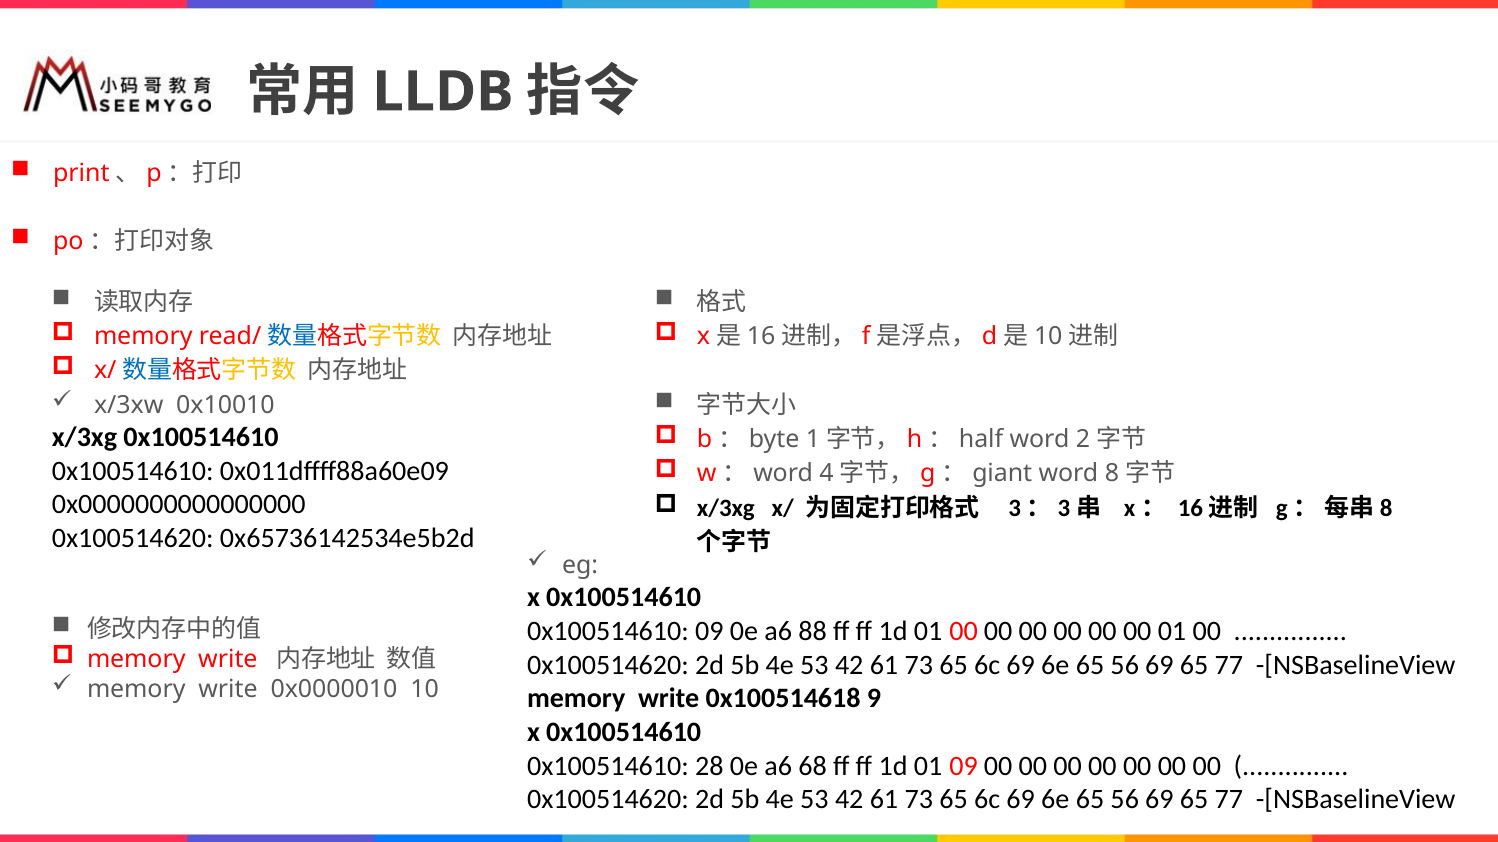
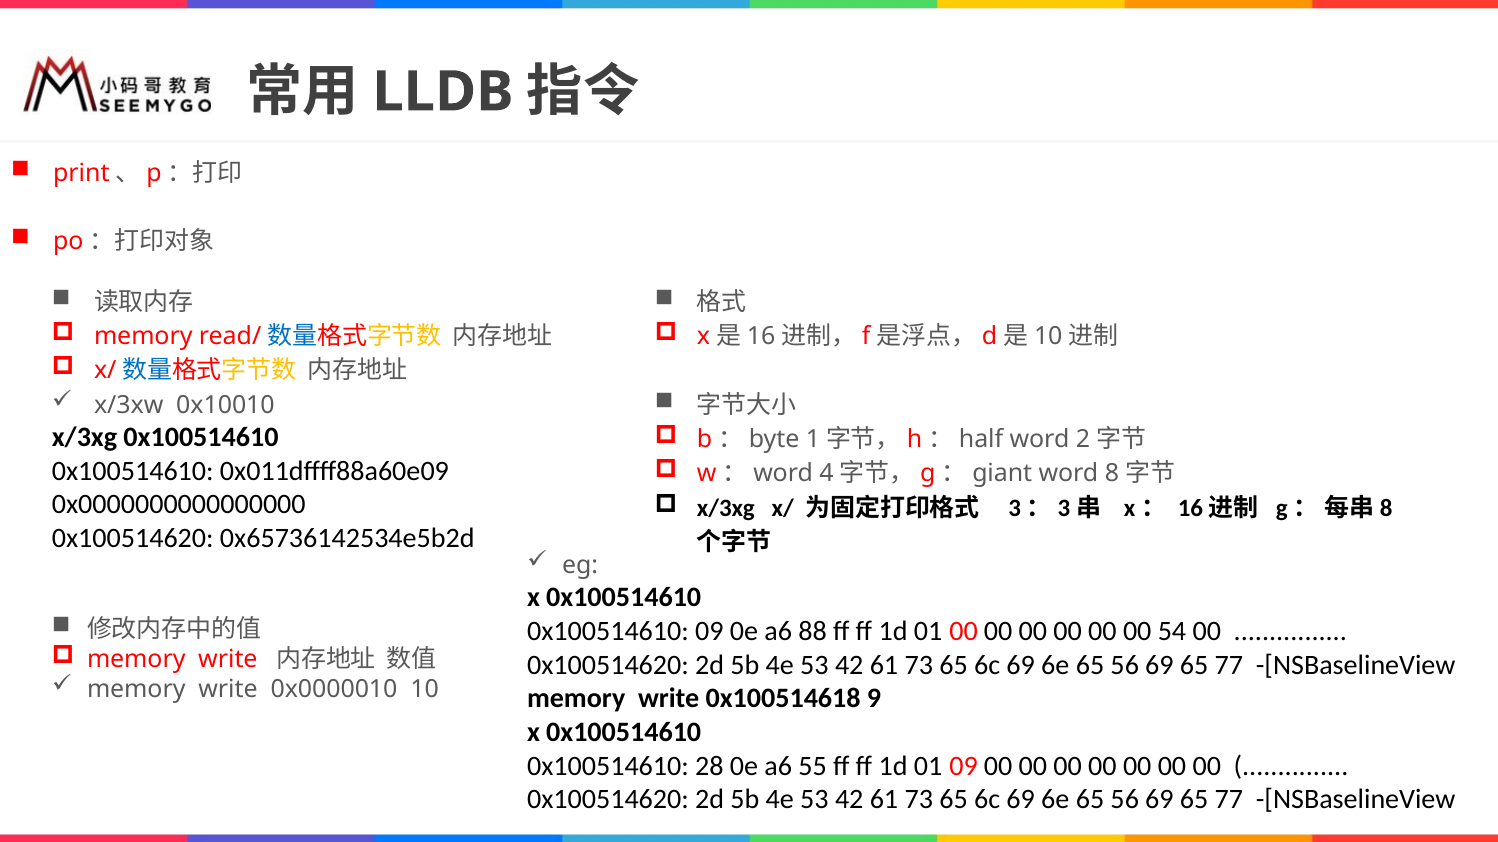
00 01: 01 -> 54 (1172, 632)
68: 68 -> 55 (813, 767)
